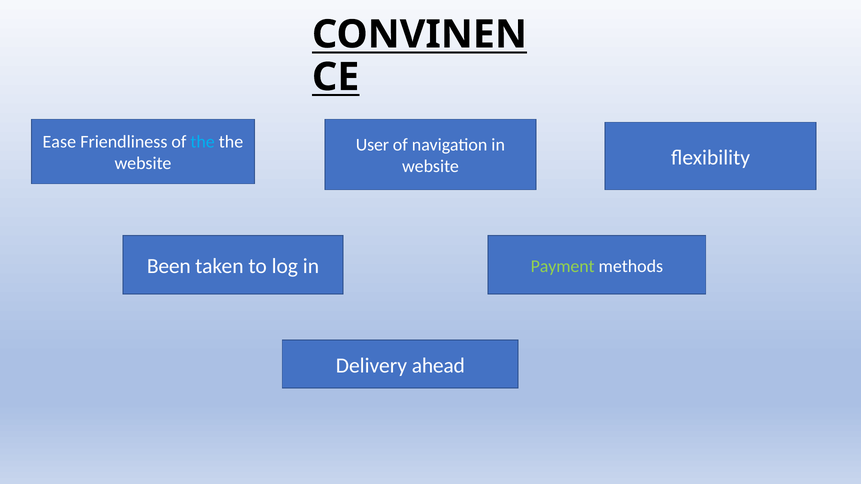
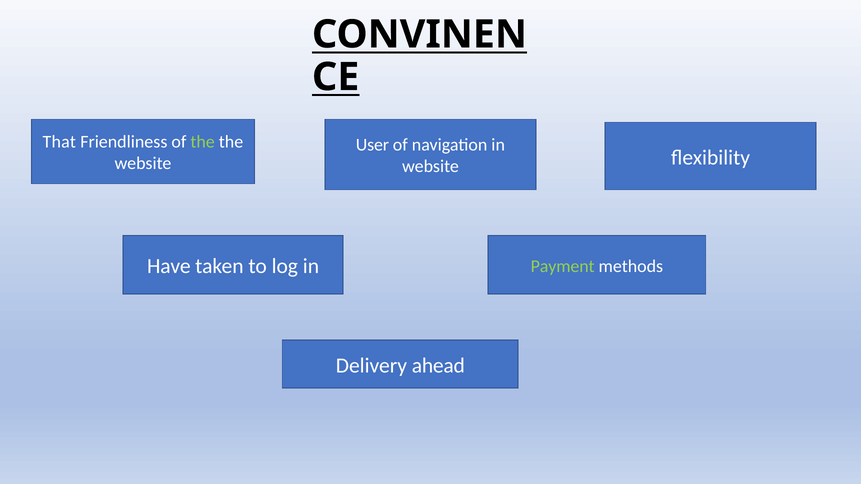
Ease: Ease -> That (59, 142)
the colour: light blue -> light green (203, 142)
Been: Been -> Have (169, 267)
